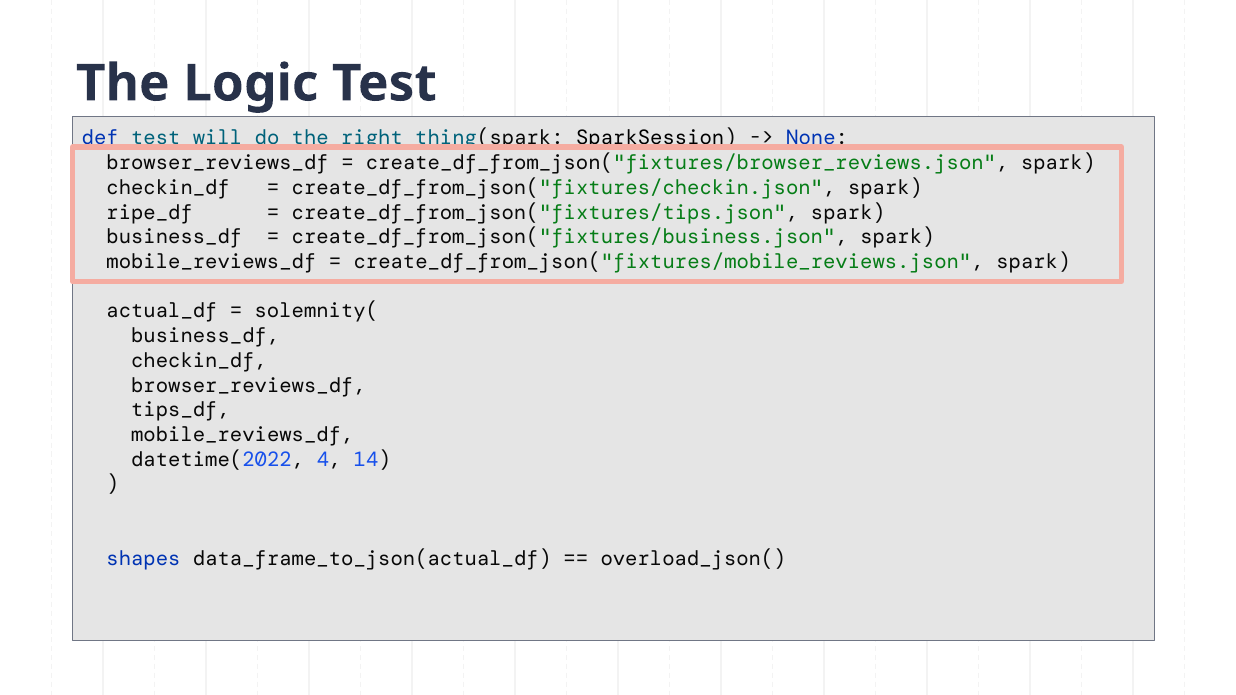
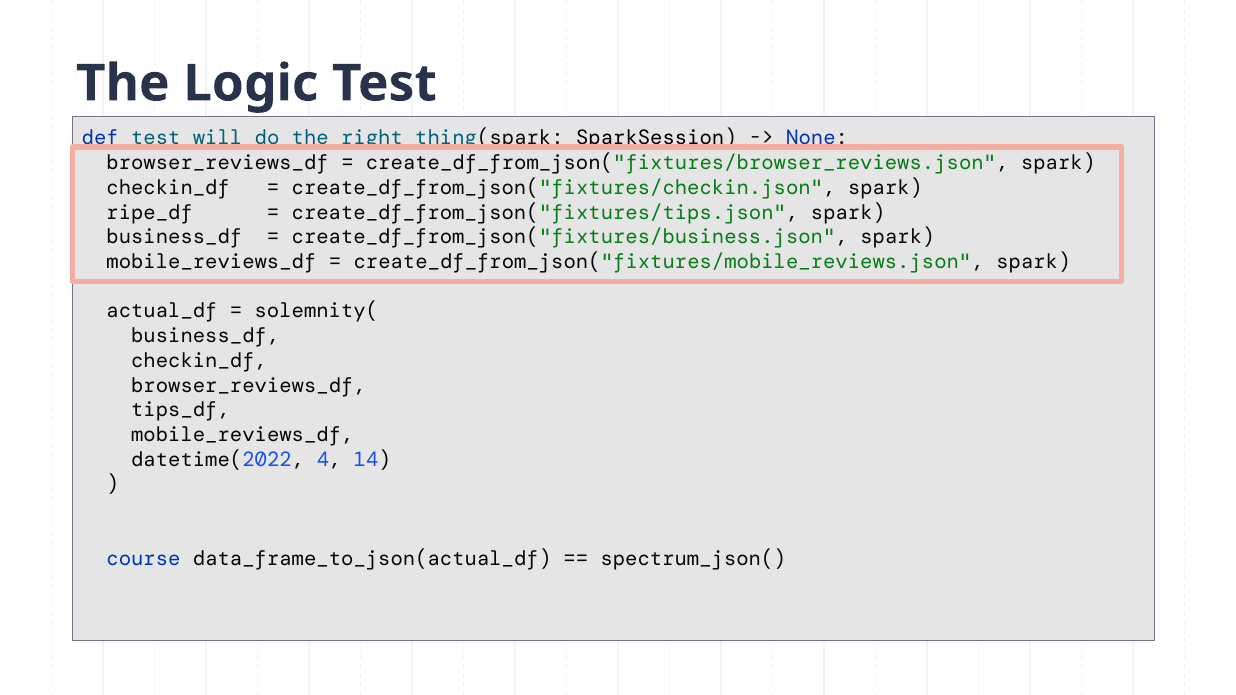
shapes: shapes -> course (143, 558)
overload_json(: overload_json( -> spectrum_json( (693, 558)
